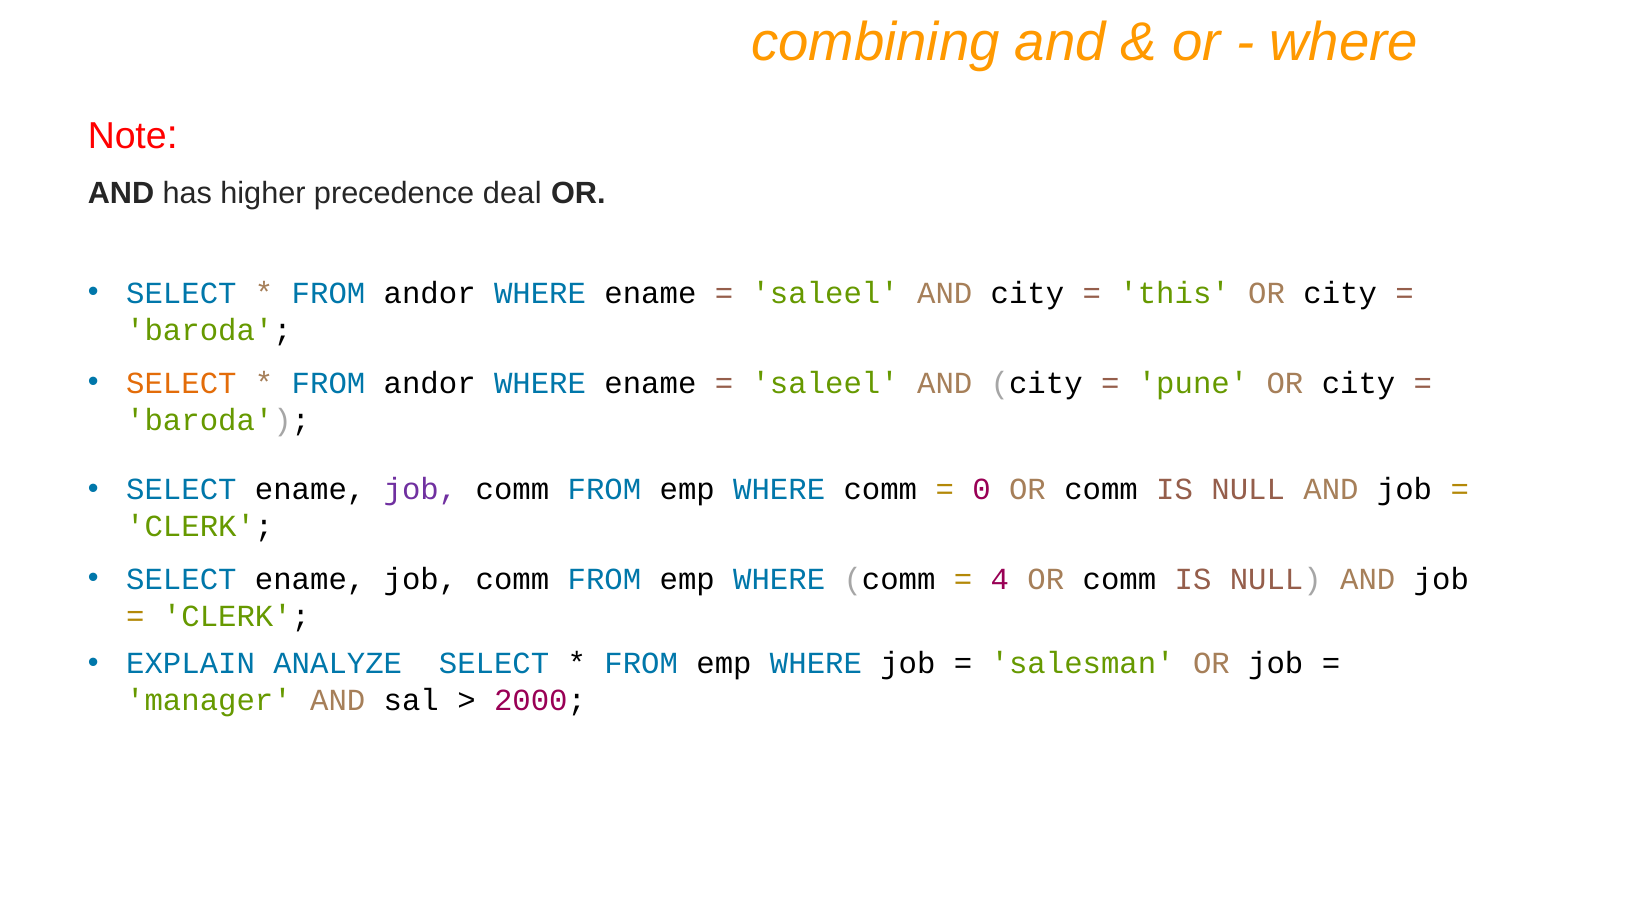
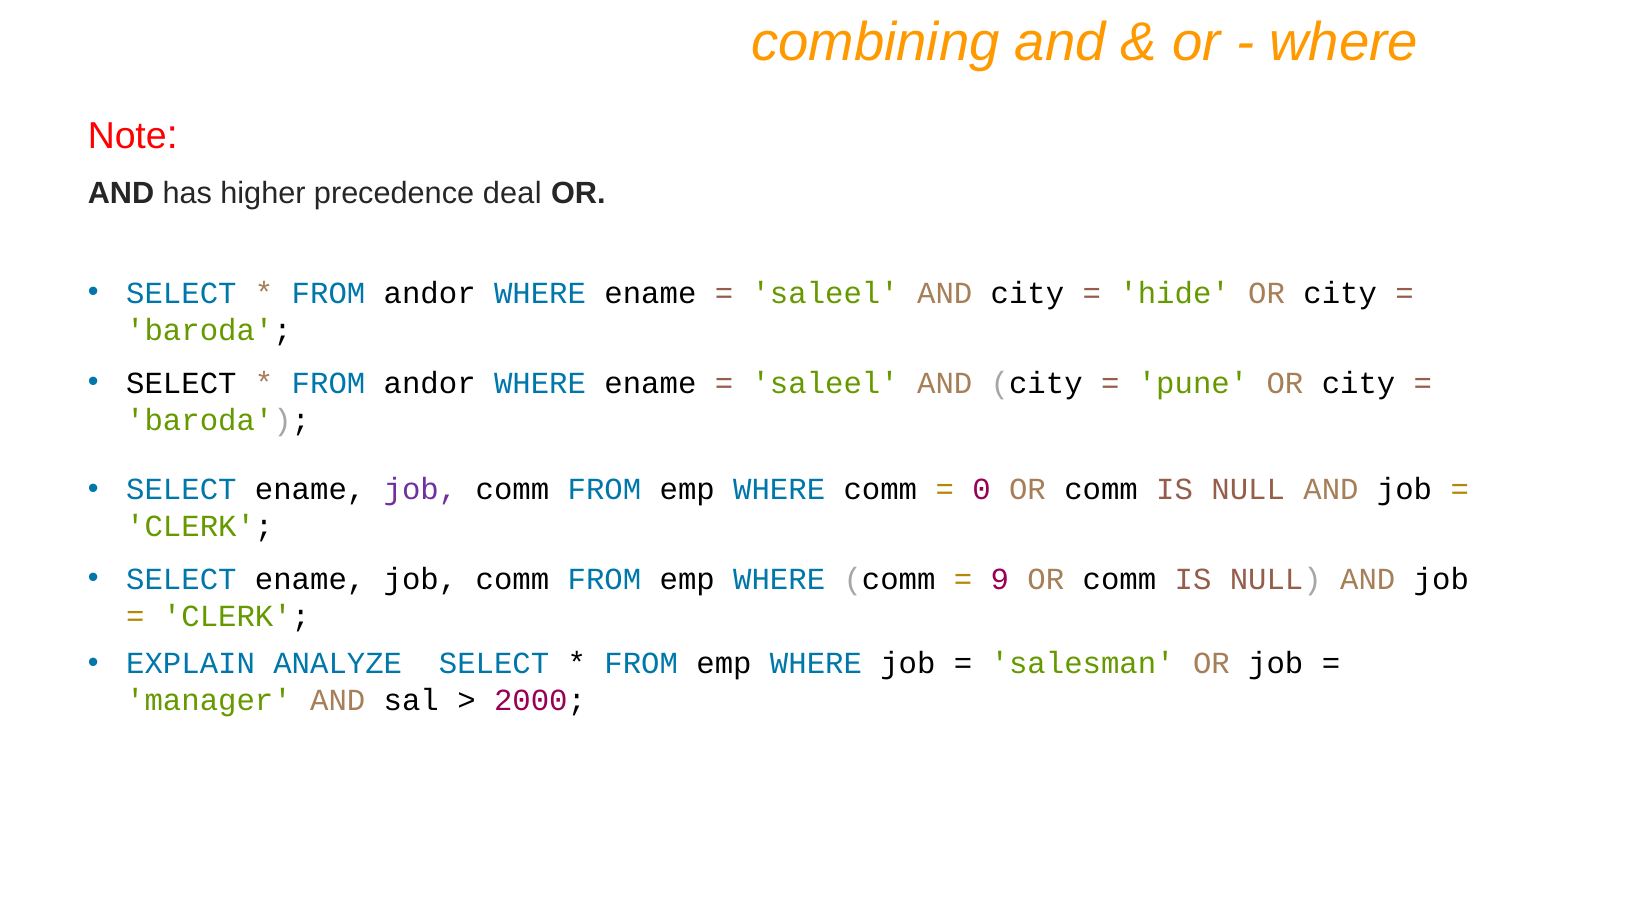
this: this -> hide (1175, 293)
SELECT colour: orange -> black (181, 383)
4: 4 -> 9 (1000, 579)
